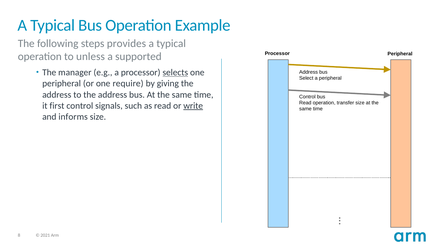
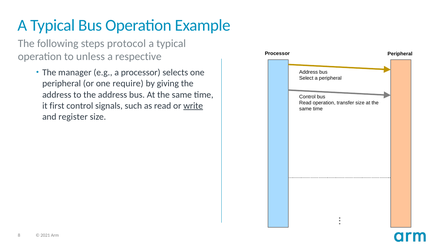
provides: provides -> protocol (126, 43)
supported: supported -> respective (138, 57)
selects underline: present -> none (175, 73)
informs: informs -> register (73, 117)
